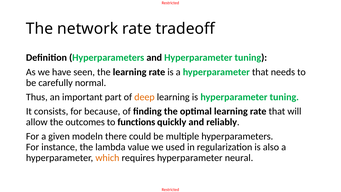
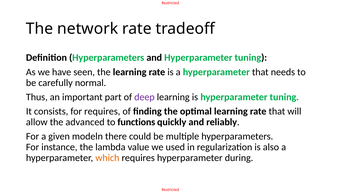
deep colour: orange -> purple (144, 97)
for because: because -> requires (102, 111)
outcomes: outcomes -> advanced (85, 122)
neural: neural -> during (239, 158)
